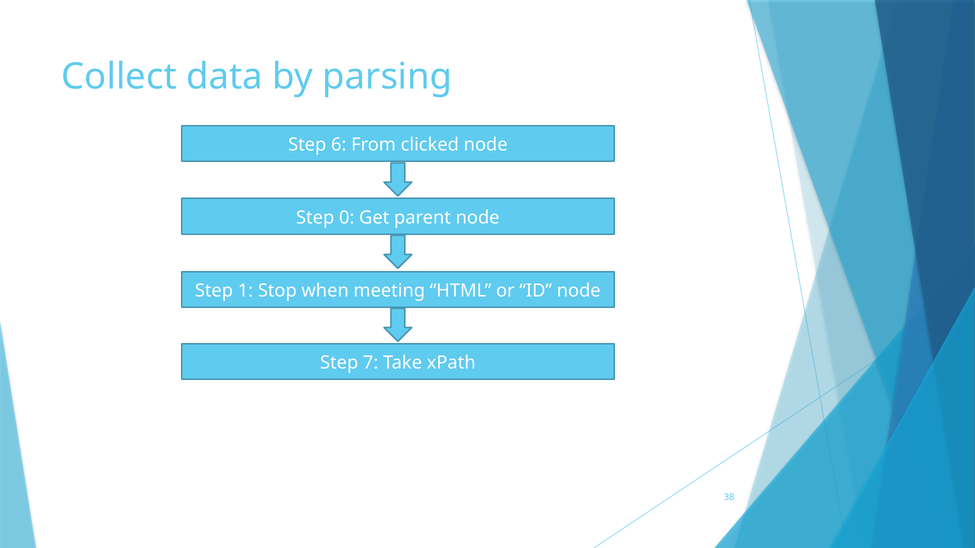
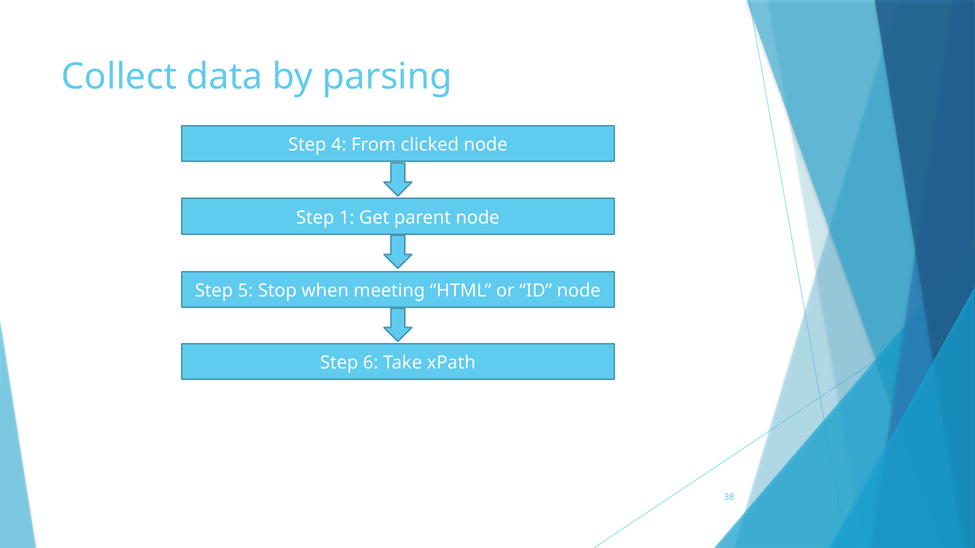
6: 6 -> 4 (339, 145)
0: 0 -> 1 (347, 218)
1: 1 -> 5 (245, 291)
7: 7 -> 6 (371, 363)
